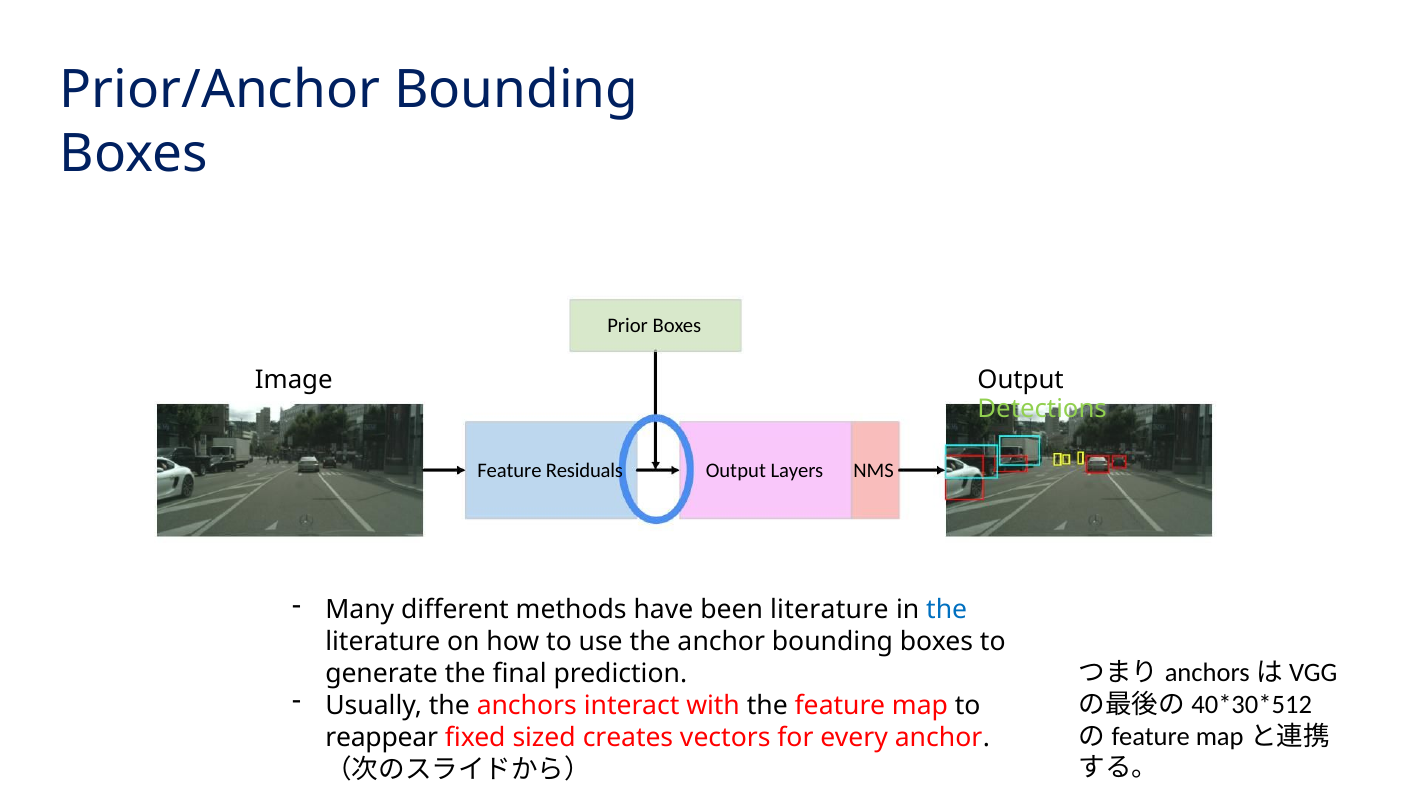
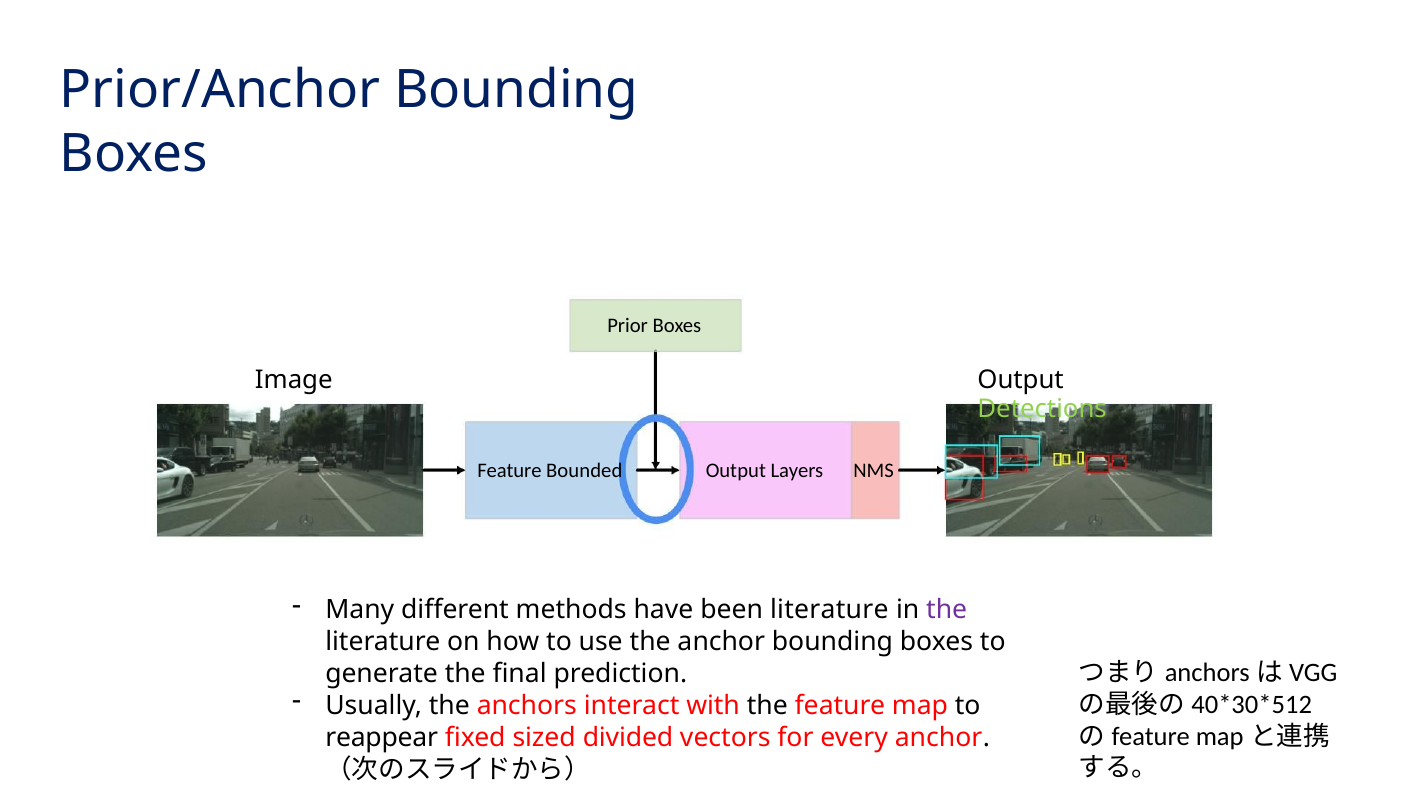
Residuals: Residuals -> Bounded (584, 471)
the colour: blue -> purple (947, 610)
creates: creates -> divided (628, 737)
